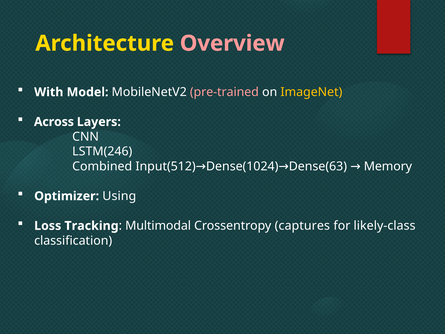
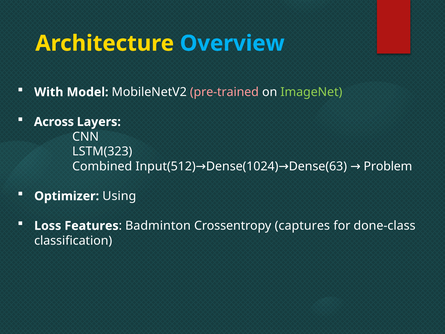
Overview colour: pink -> light blue (232, 43)
ImageNet colour: yellow -> light green (311, 92)
LSTM(246: LSTM(246 -> LSTM(323 (102, 151)
Memory: Memory -> Problem (388, 166)
Tracking: Tracking -> Features (92, 226)
Multimodal: Multimodal -> Badminton (158, 226)
likely-class: likely-class -> done-class (385, 226)
